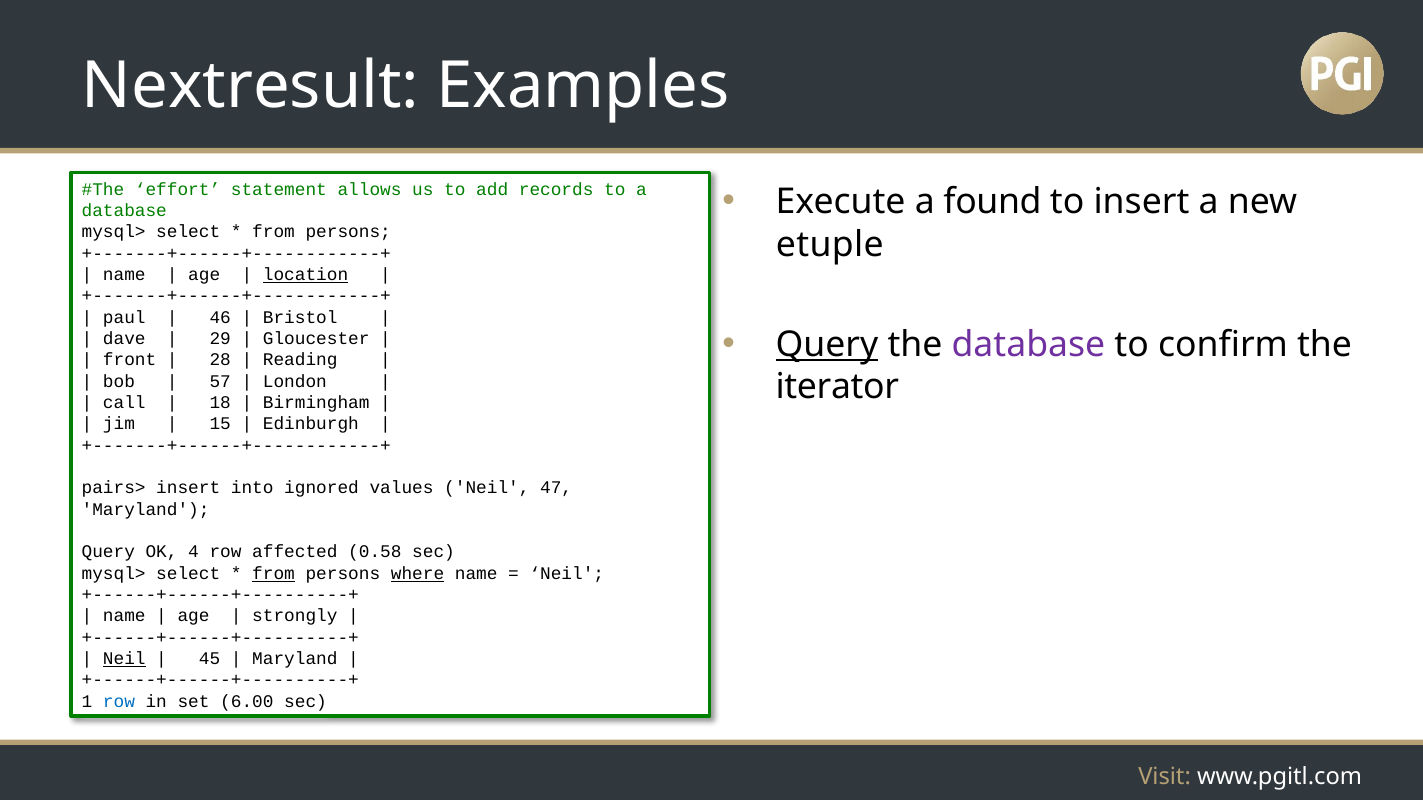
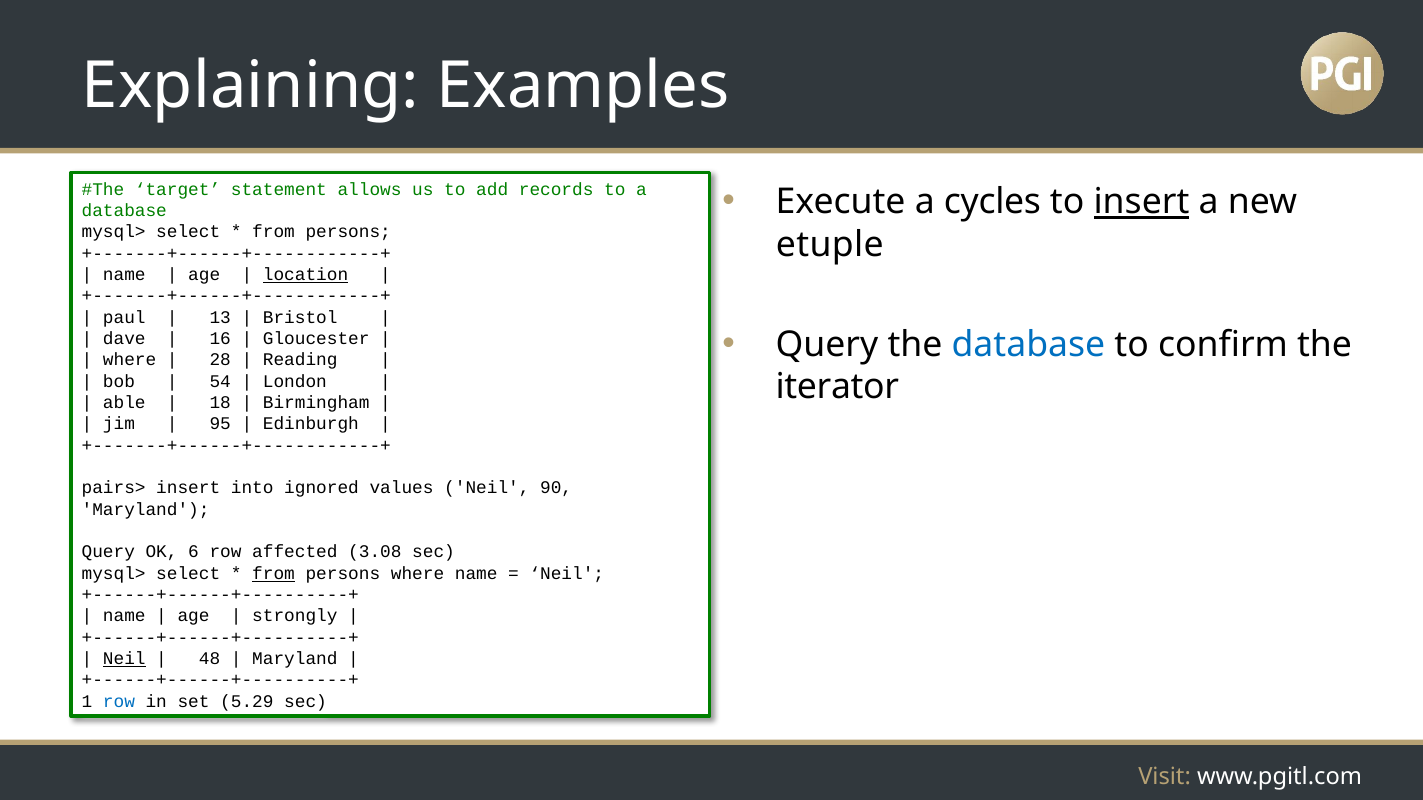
Nextresult: Nextresult -> Explaining (251, 86)
effort: effort -> target (178, 190)
found: found -> cycles (992, 202)
insert underline: none -> present (1141, 202)
46: 46 -> 13 (220, 318)
Query underline: present -> none (827, 345)
database colour: purple -> blue (1028, 345)
29: 29 -> 16 (220, 339)
front: front -> where (130, 360)
57: 57 -> 54 (220, 382)
call: call -> able (124, 403)
15: 15 -> 95 (220, 424)
47: 47 -> 90 (556, 488)
4: 4 -> 6 (194, 552)
0.58: 0.58 -> 3.08 (375, 552)
where underline: present -> none (418, 574)
45: 45 -> 48 (210, 659)
6.00: 6.00 -> 5.29 (247, 702)
